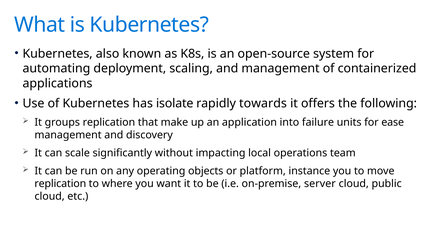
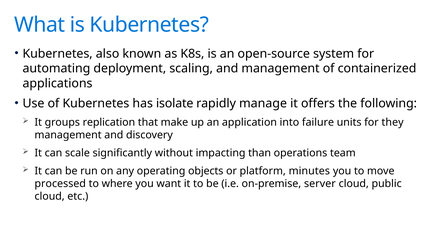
towards: towards -> manage (263, 103)
ease: ease -> they (393, 122)
local: local -> than (260, 153)
instance: instance -> minutes (309, 171)
replication: replication -> processed (60, 184)
